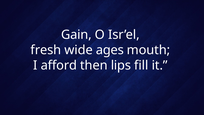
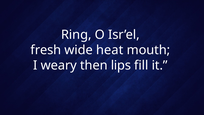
Gain: Gain -> Ring (76, 35)
ages: ages -> heat (110, 50)
afford: afford -> weary (59, 65)
